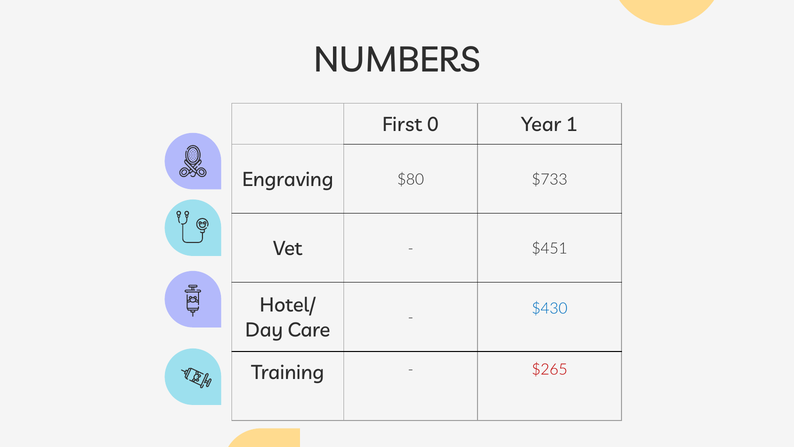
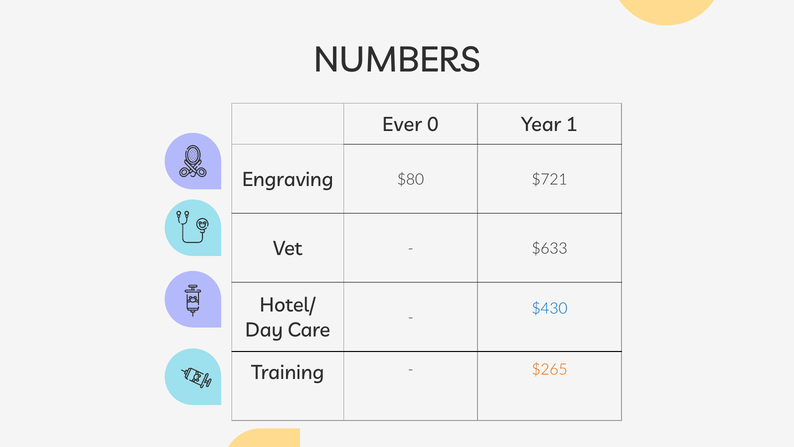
First: First -> Ever (402, 124)
$733: $733 -> $721 (550, 179)
$451: $451 -> $633 (550, 248)
$265 colour: red -> orange (550, 369)
